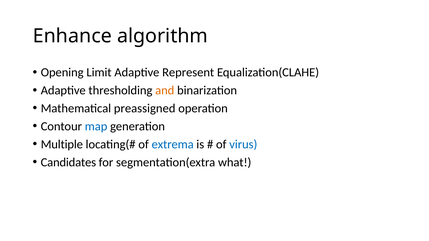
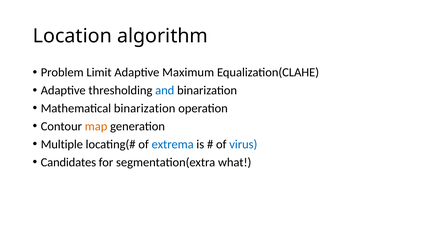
Enhance: Enhance -> Location (72, 36)
Opening: Opening -> Problem (62, 73)
Represent: Represent -> Maximum (188, 73)
and colour: orange -> blue (165, 91)
Mathematical preassigned: preassigned -> binarization (145, 109)
map colour: blue -> orange (96, 126)
